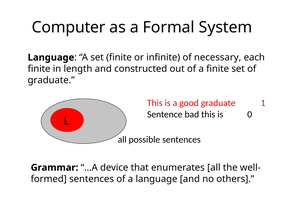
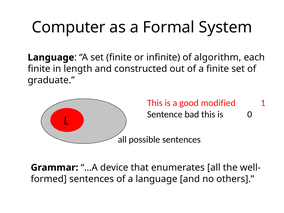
necessary: necessary -> algorithm (218, 57)
good graduate: graduate -> modified (218, 103)
